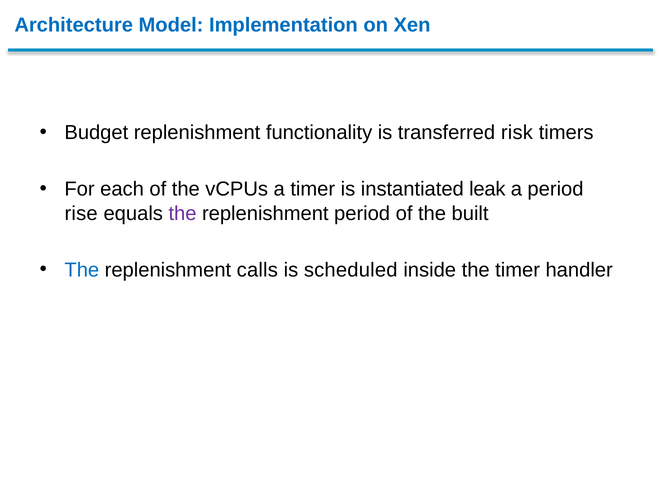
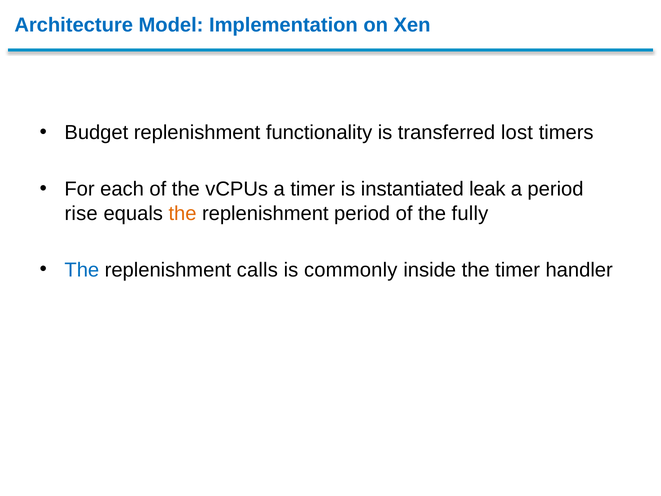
risk: risk -> lost (517, 133)
the colour: purple -> orange (183, 213)
built: built -> fully (470, 213)
scheduled: scheduled -> commonly (351, 270)
